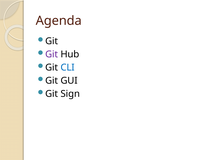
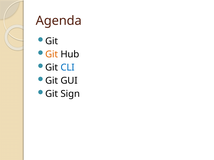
Git colour: purple -> orange (52, 55)
